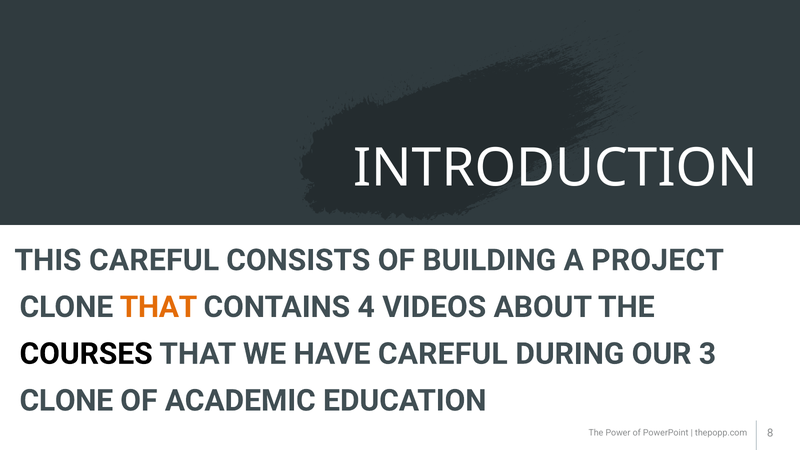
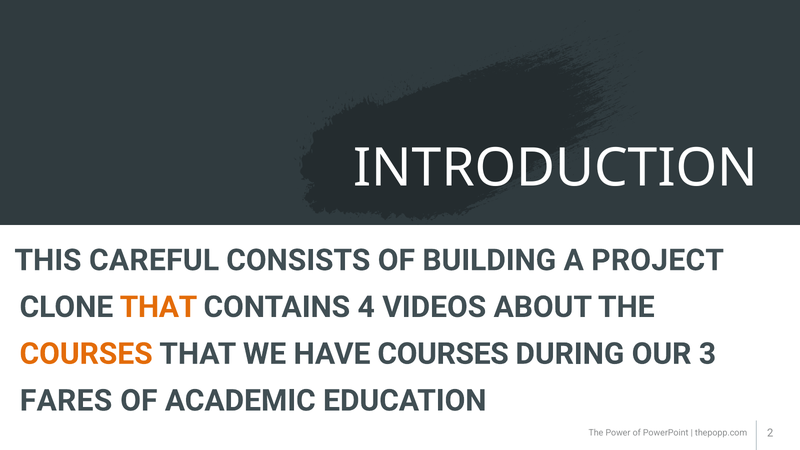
COURSES colour: black -> orange (86, 354)
HAVE CAREFUL: CAREFUL -> COURSES (443, 354)
CLONE: CLONE -> FARES (66, 401)
8: 8 -> 2 (770, 433)
